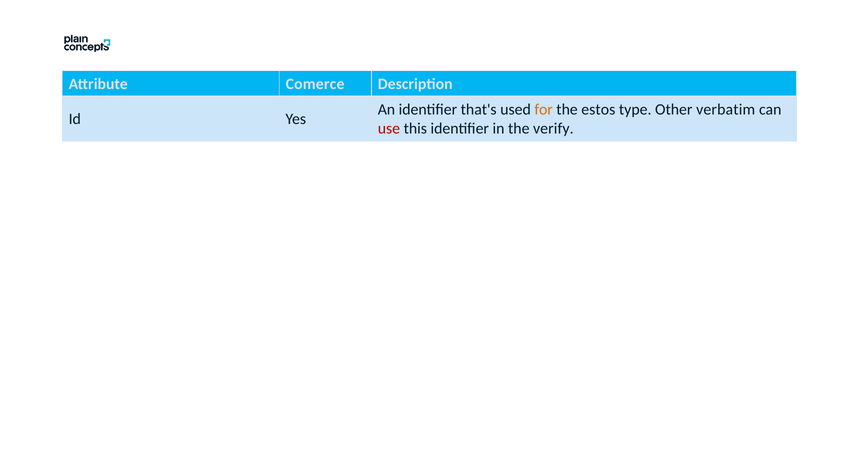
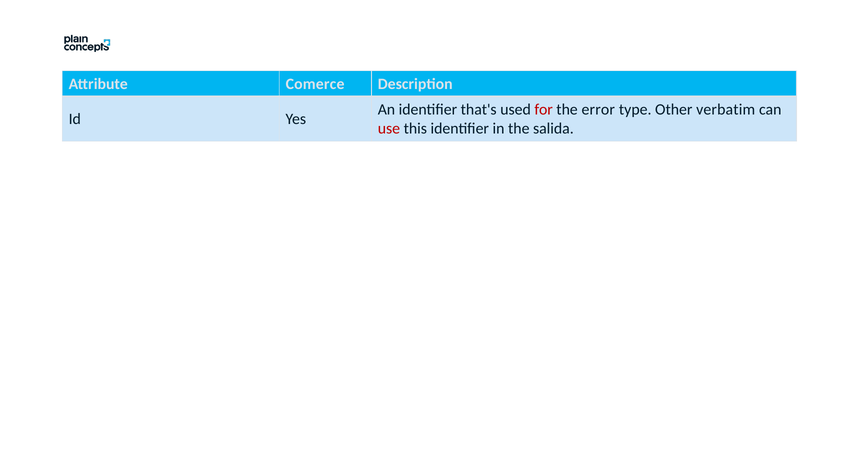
for colour: orange -> red (544, 109)
estos: estos -> error (598, 109)
verify: verify -> salida (553, 129)
